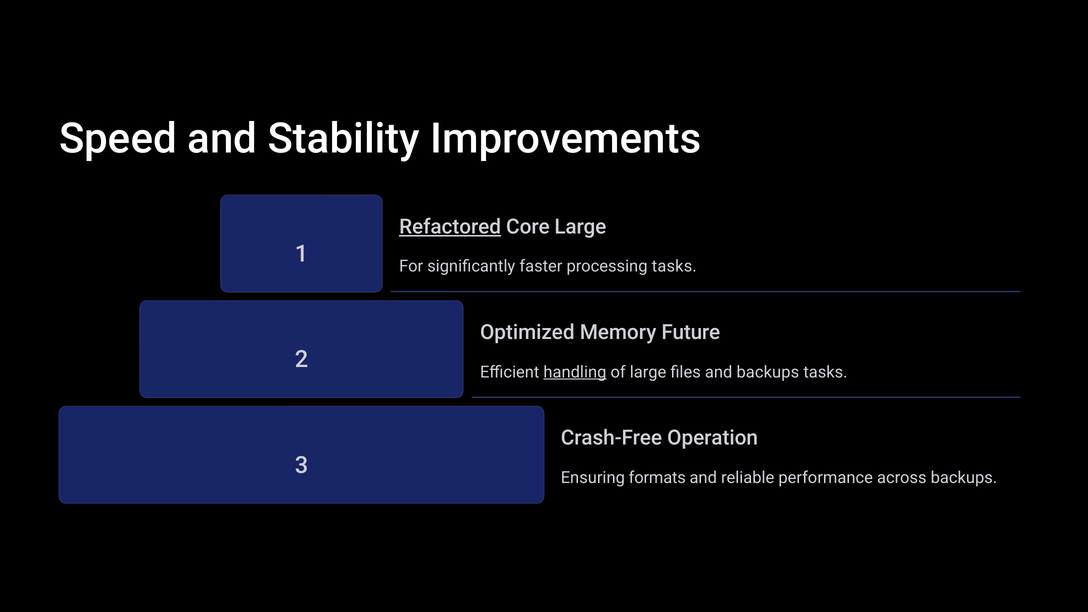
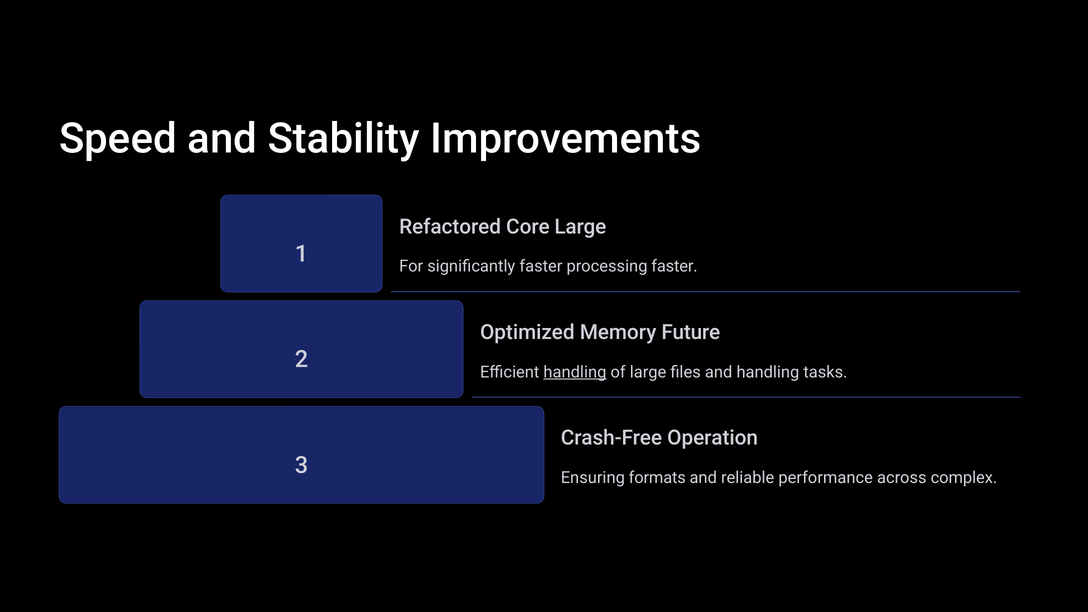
Refactored underline: present -> none (450, 227)
processing tasks: tasks -> faster (674, 266)
and backups: backups -> handling (768, 372)
across backups: backups -> complex (964, 478)
